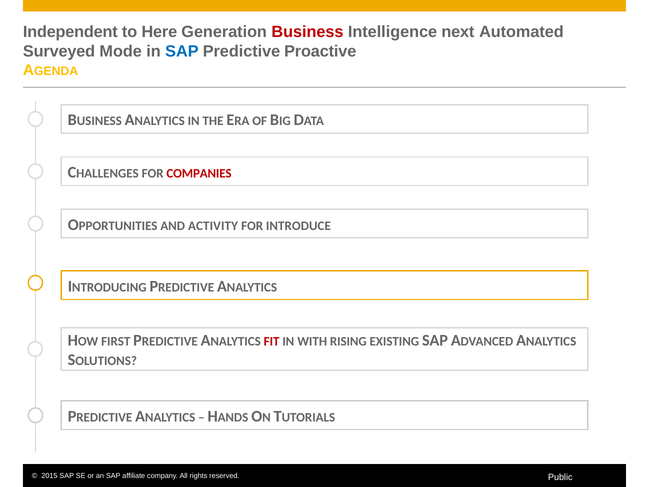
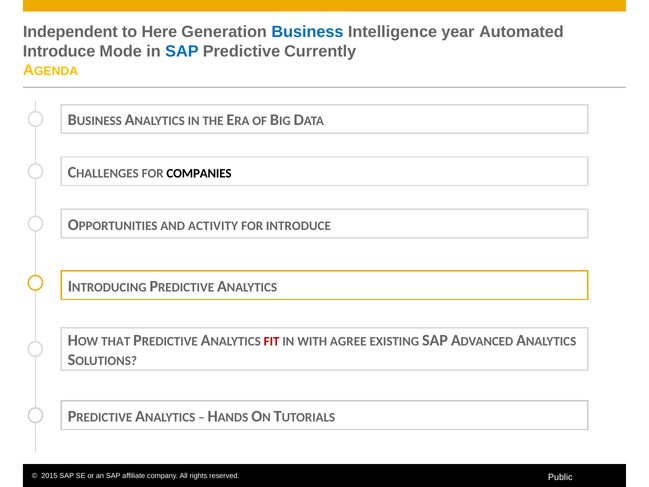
Business colour: red -> blue (307, 32)
next: next -> year (458, 32)
Surveyed: Surveyed -> Introduce (59, 51)
Proactive: Proactive -> Currently (320, 51)
COMPANIES colour: red -> black (199, 173)
FIRST: FIRST -> THAT (116, 341)
RISING: RISING -> AGREE (348, 341)
